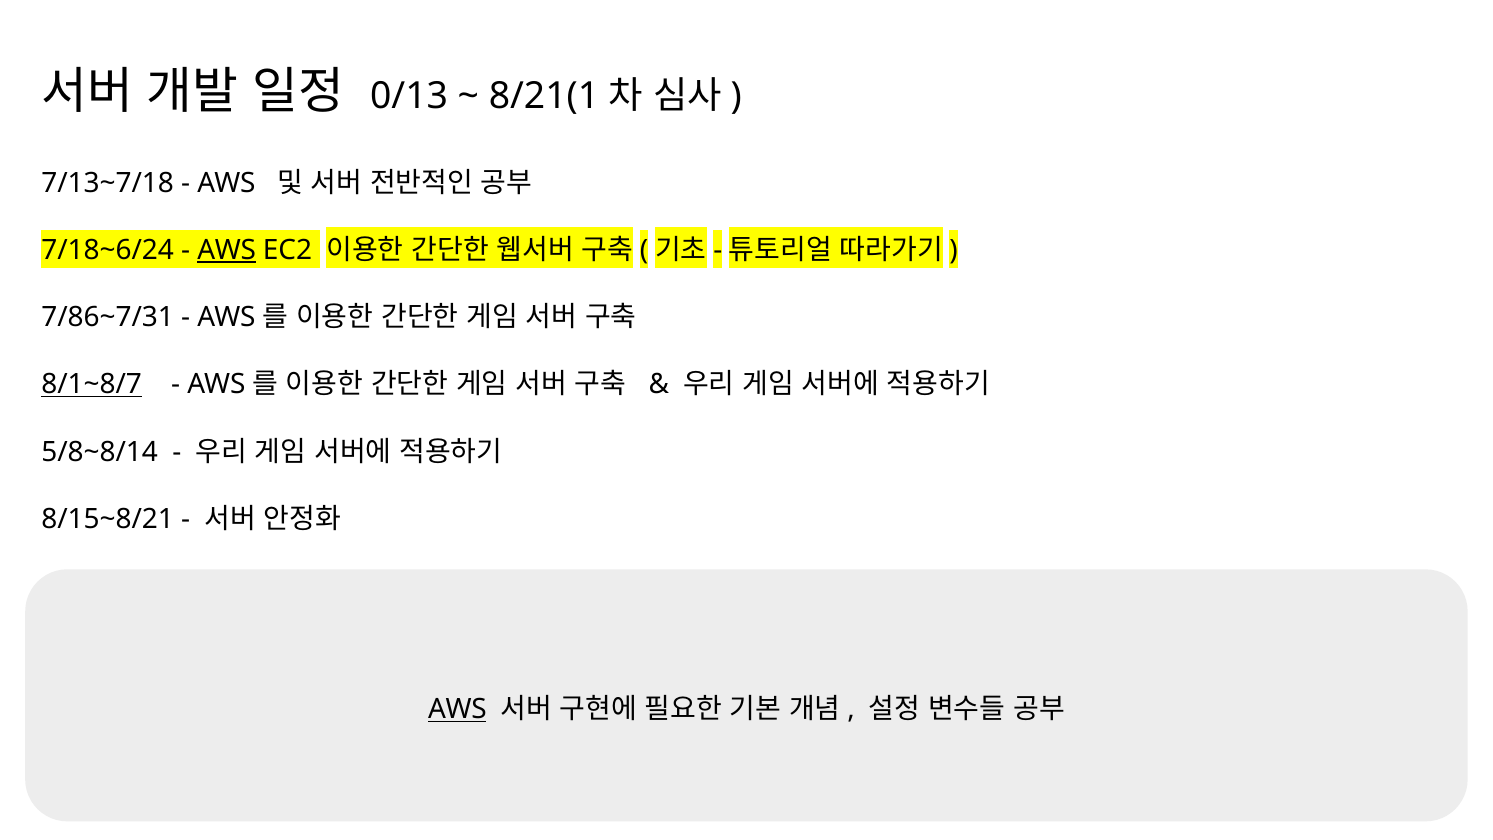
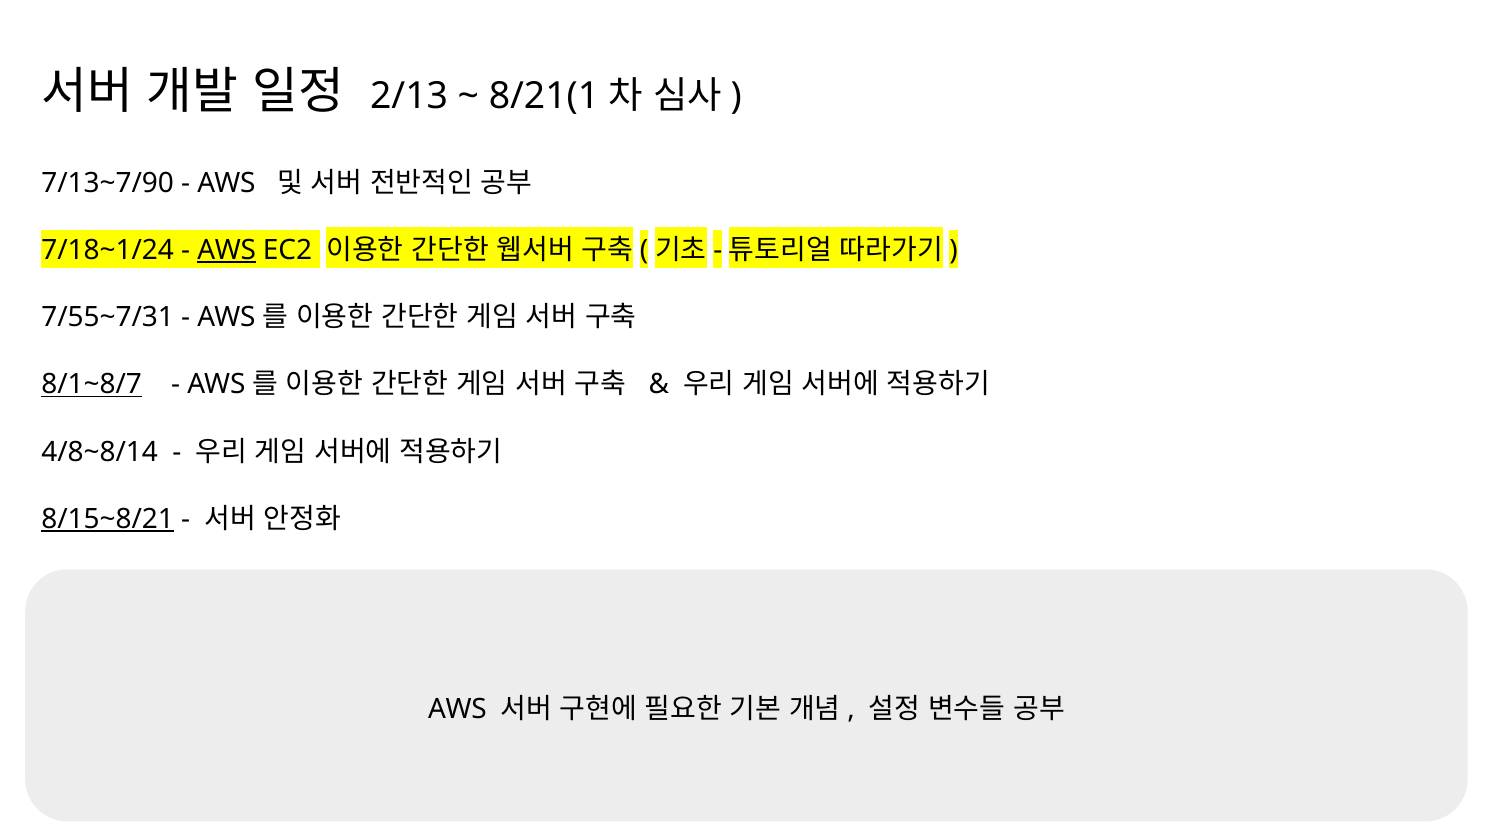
0/13: 0/13 -> 2/13 (409, 96)
7/13~7/18: 7/13~7/18 -> 7/13~7/90 (108, 183)
7/18~6/24: 7/18~6/24 -> 7/18~1/24 (108, 250)
7/86~7/31: 7/86~7/31 -> 7/55~7/31 (108, 317)
5/8~8/14: 5/8~8/14 -> 4/8~8/14 (100, 452)
8/15~8/21 underline: none -> present (108, 519)
AWS underline: present -> none (457, 709)
